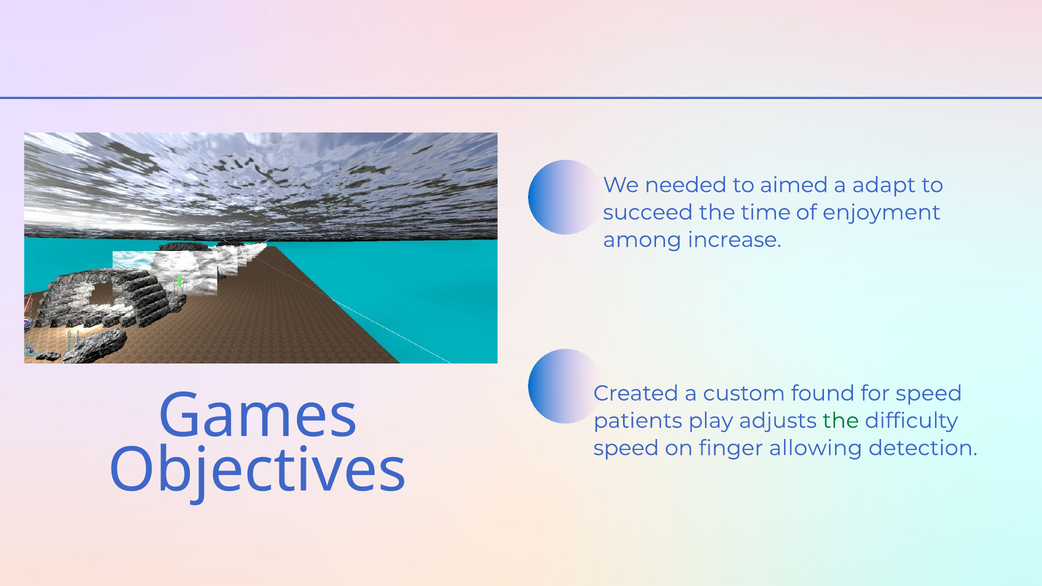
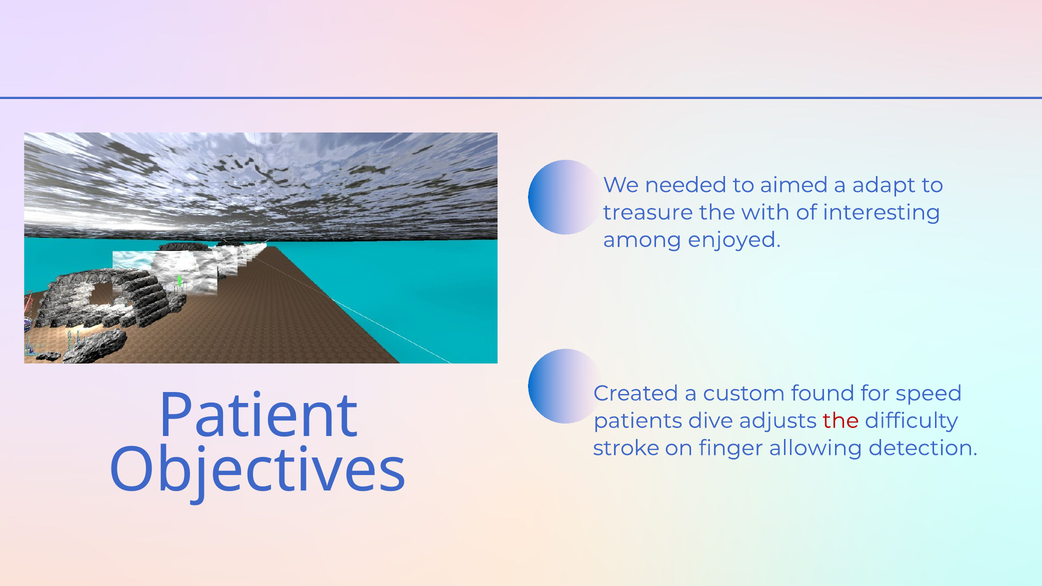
succeed: succeed -> treasure (648, 212)
time: time -> with (766, 212)
enjoyment: enjoyment -> interesting (882, 212)
increase: increase -> enjoyed (734, 240)
Games: Games -> Patient (258, 416)
play: play -> dive (711, 421)
the colour: green -> red (841, 421)
speed: speed -> stroke (626, 448)
